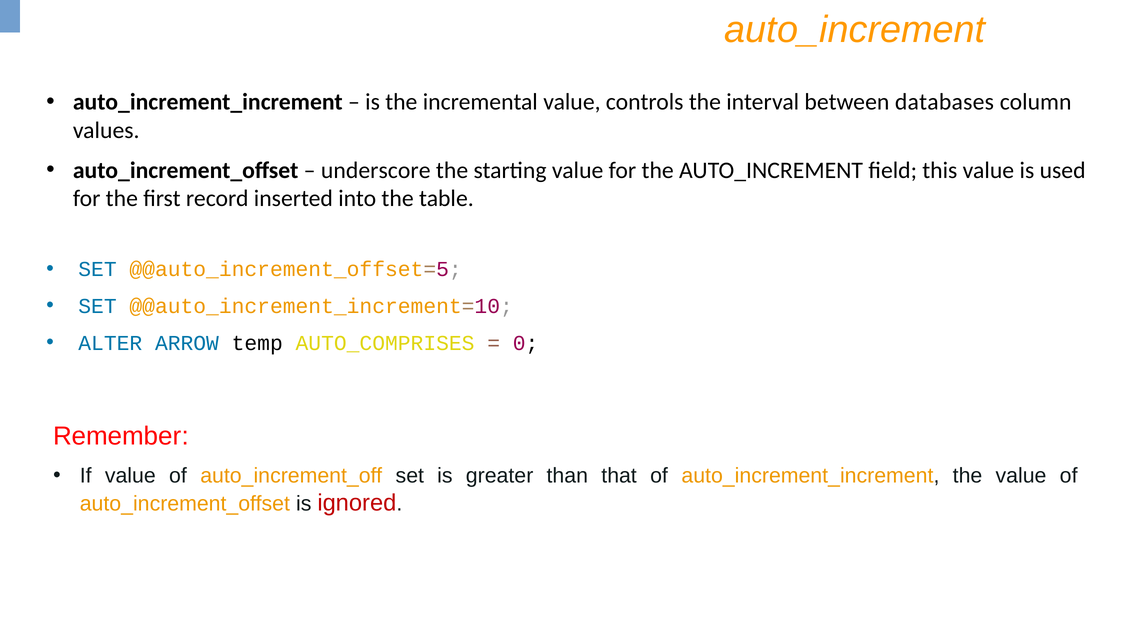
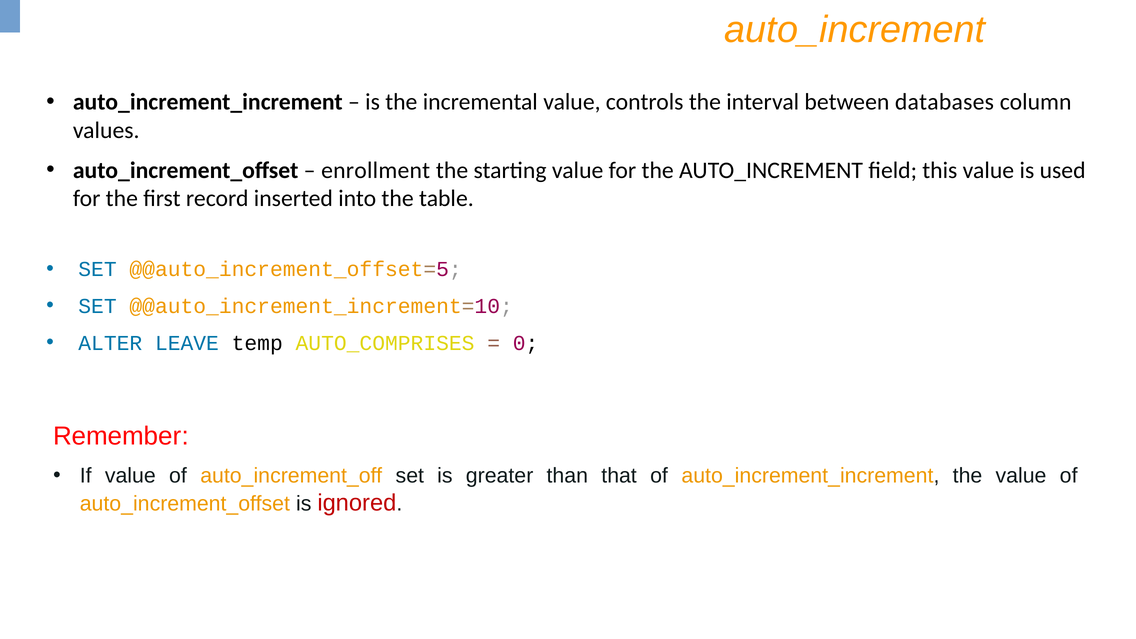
underscore: underscore -> enrollment (376, 170)
ARROW: ARROW -> LEAVE (187, 343)
